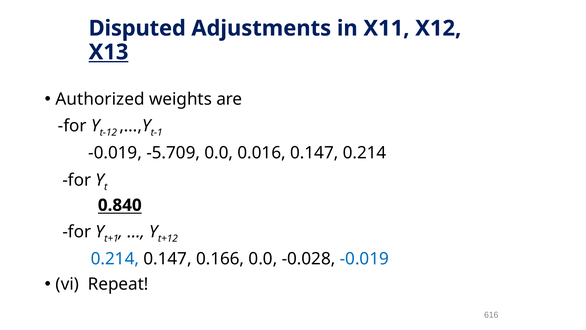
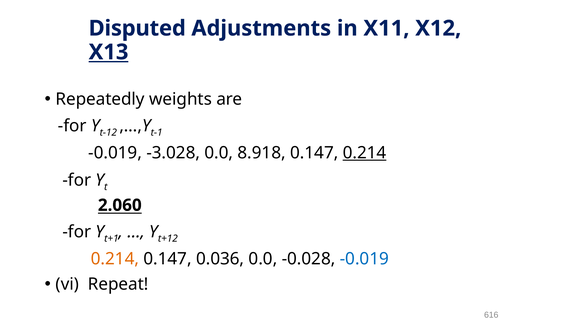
Authorized: Authorized -> Repeatedly (100, 99)
-5.709: -5.709 -> -3.028 (173, 153)
0.016: 0.016 -> 8.918 (262, 153)
0.214 underline: none -> present (365, 153)
0.840: 0.840 -> 2.060 (120, 205)
0.214 colour: blue -> orange (115, 259)
0.166: 0.166 -> 0.036 (220, 259)
